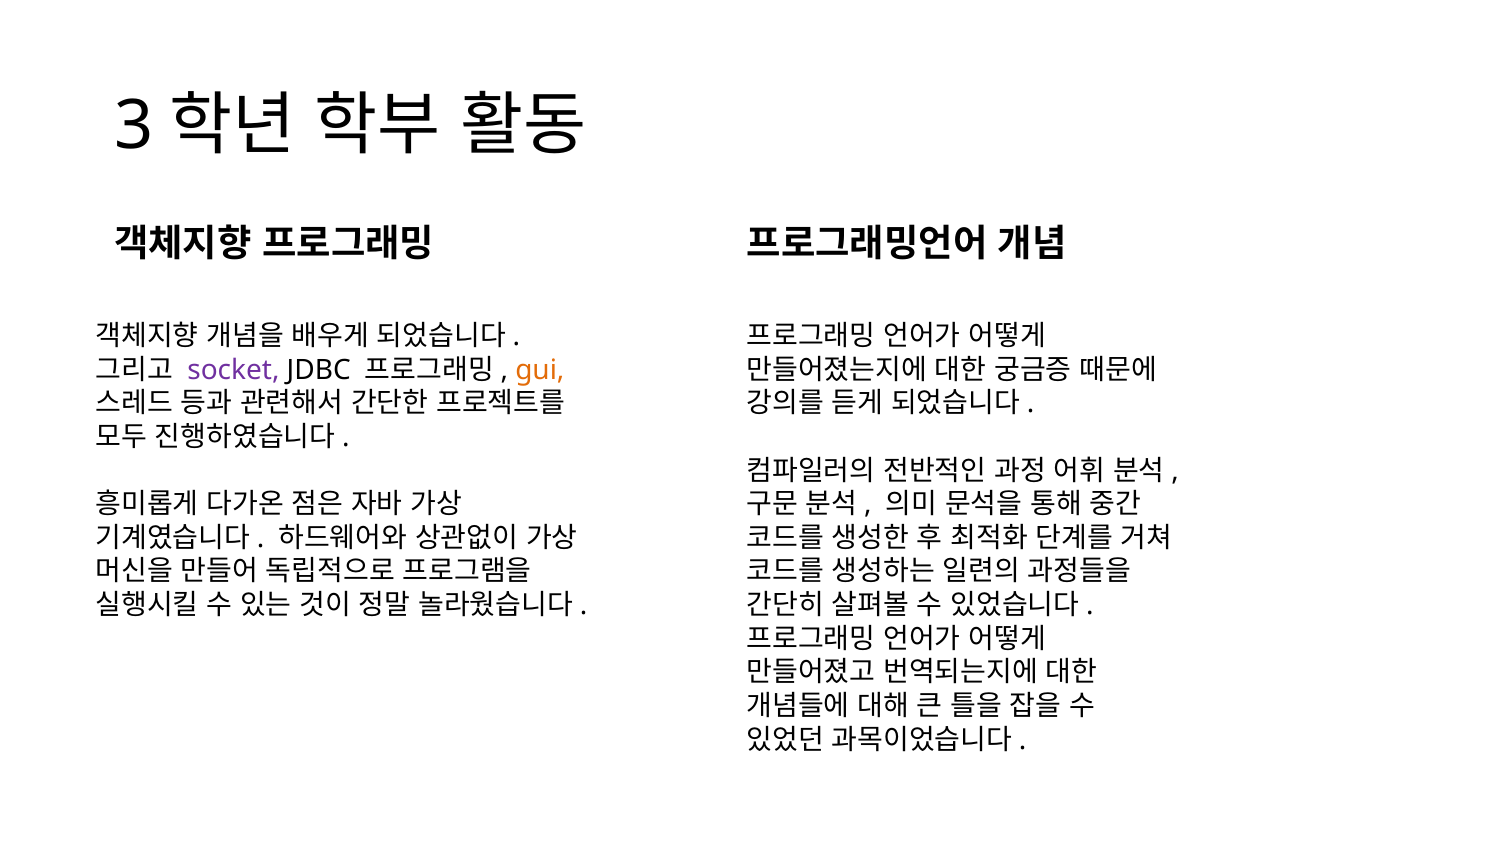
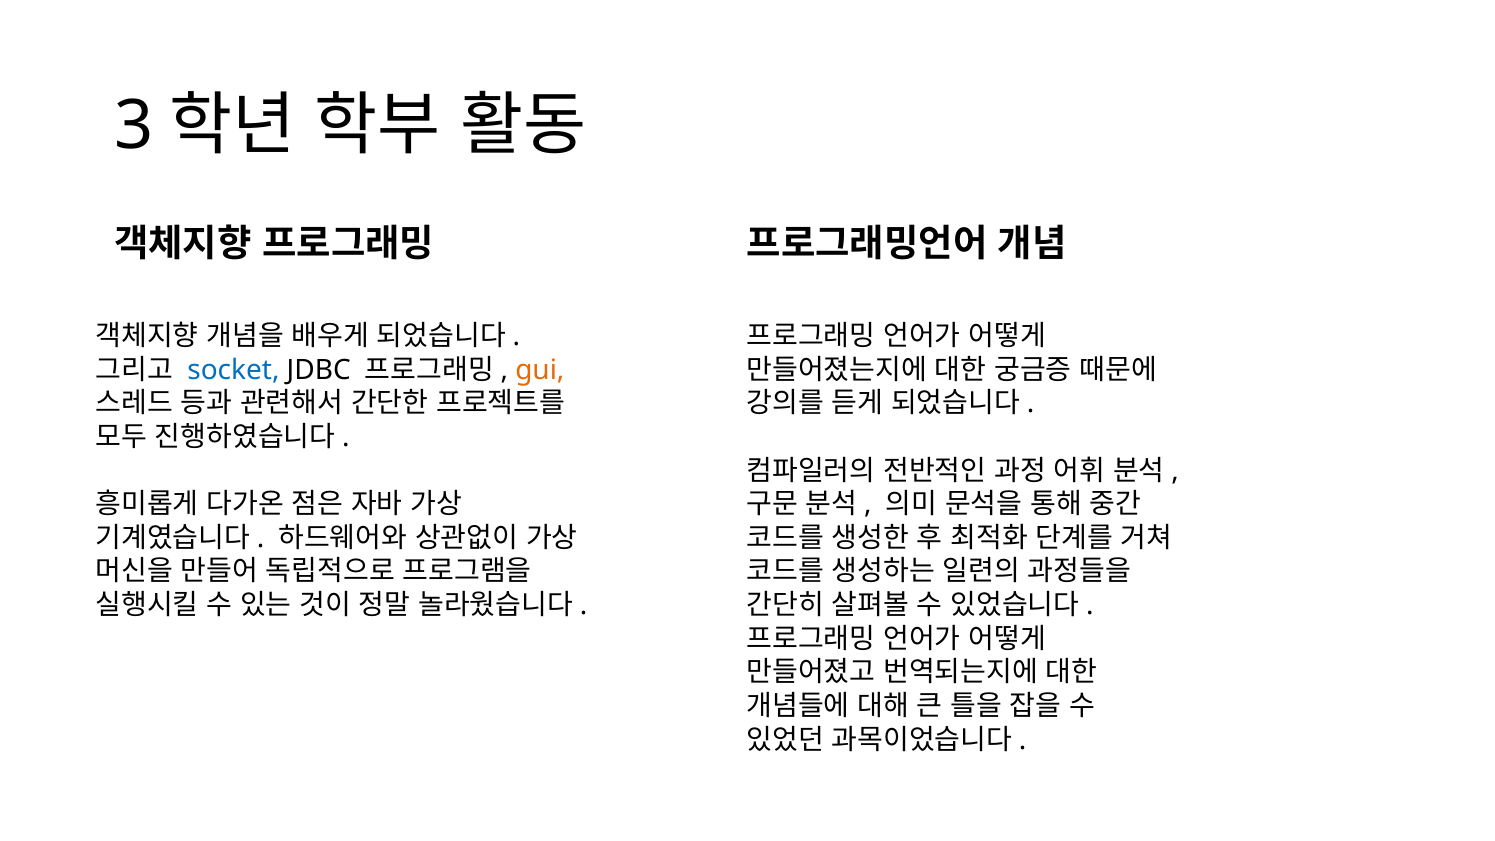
socket colour: purple -> blue (233, 370)
